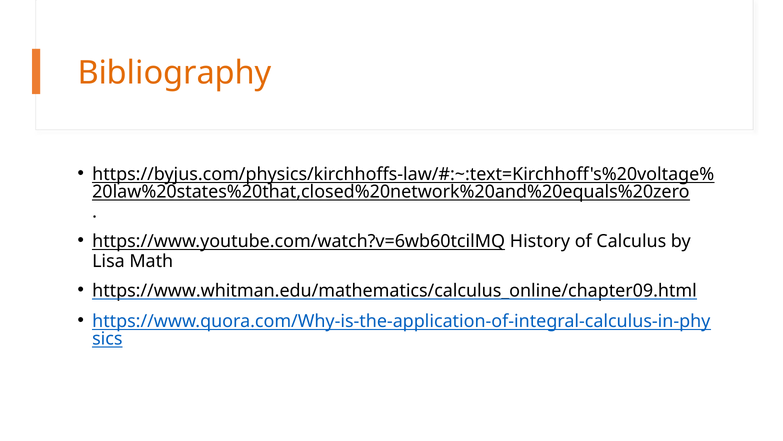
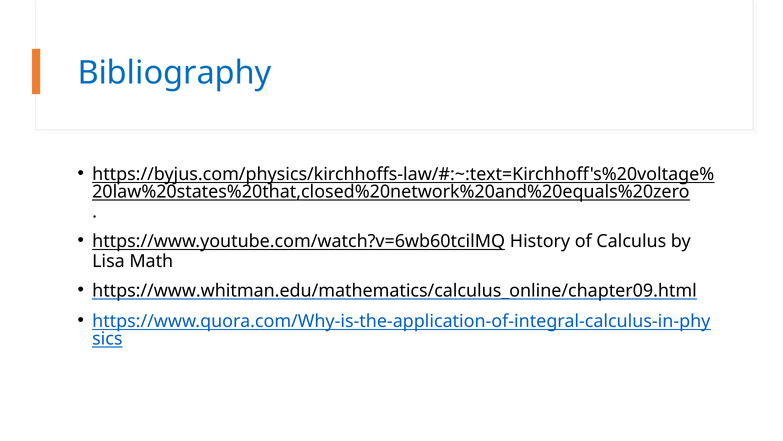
Bibliography colour: orange -> blue (175, 73)
